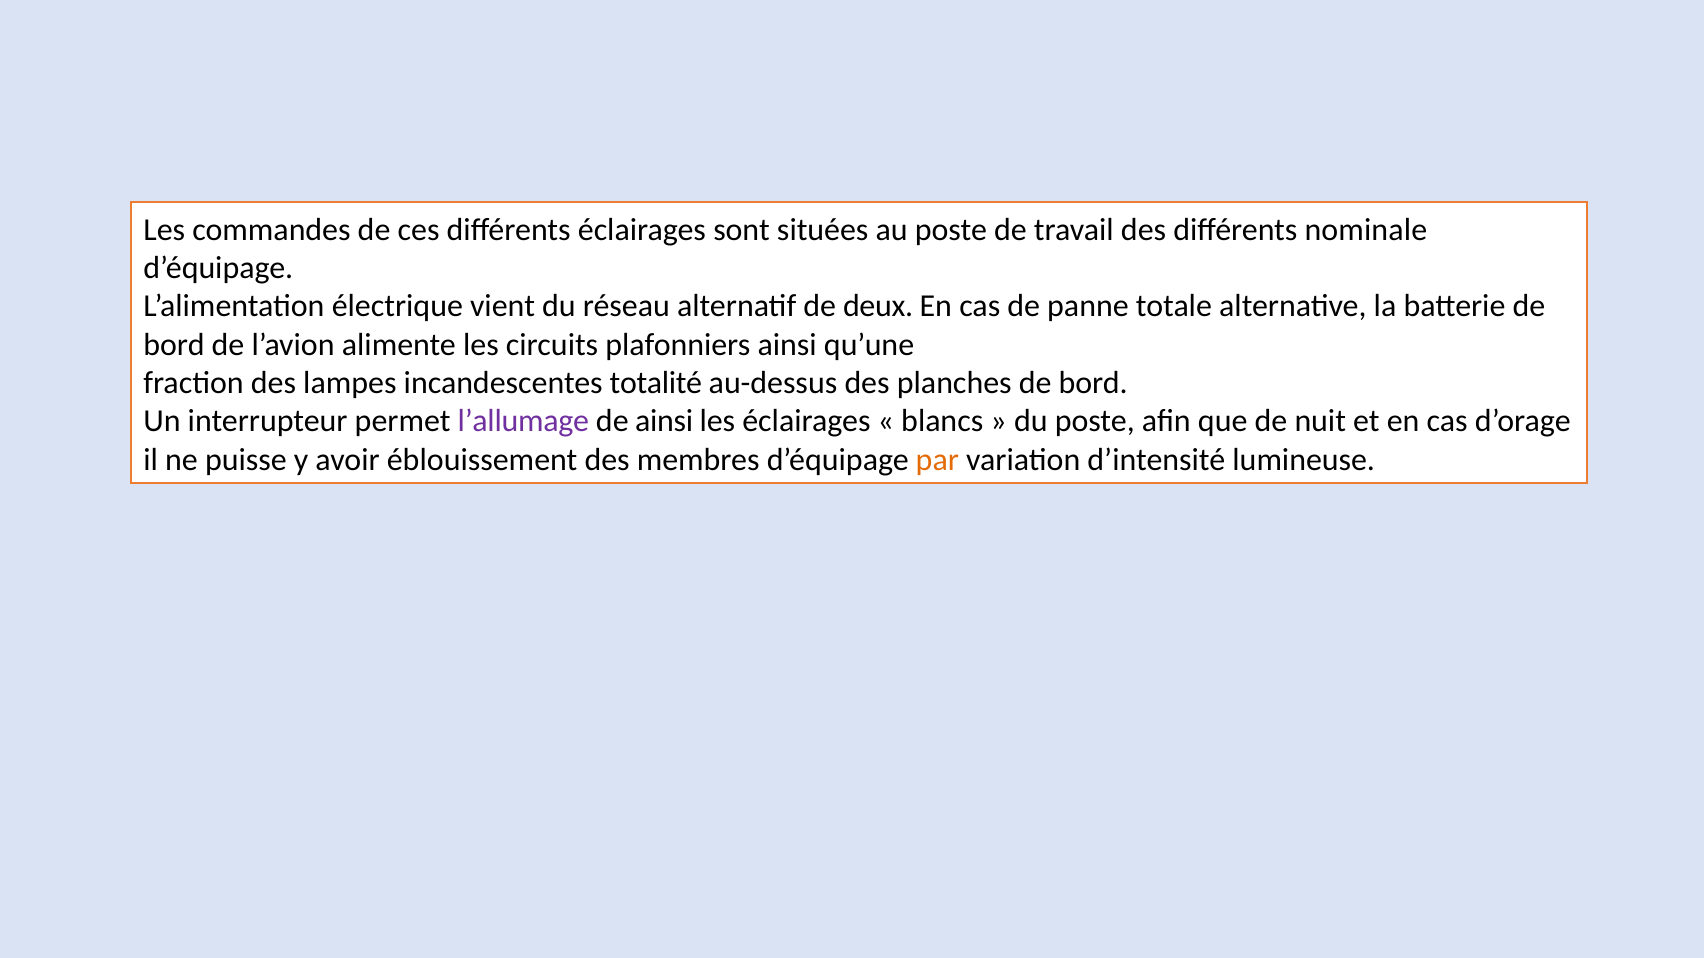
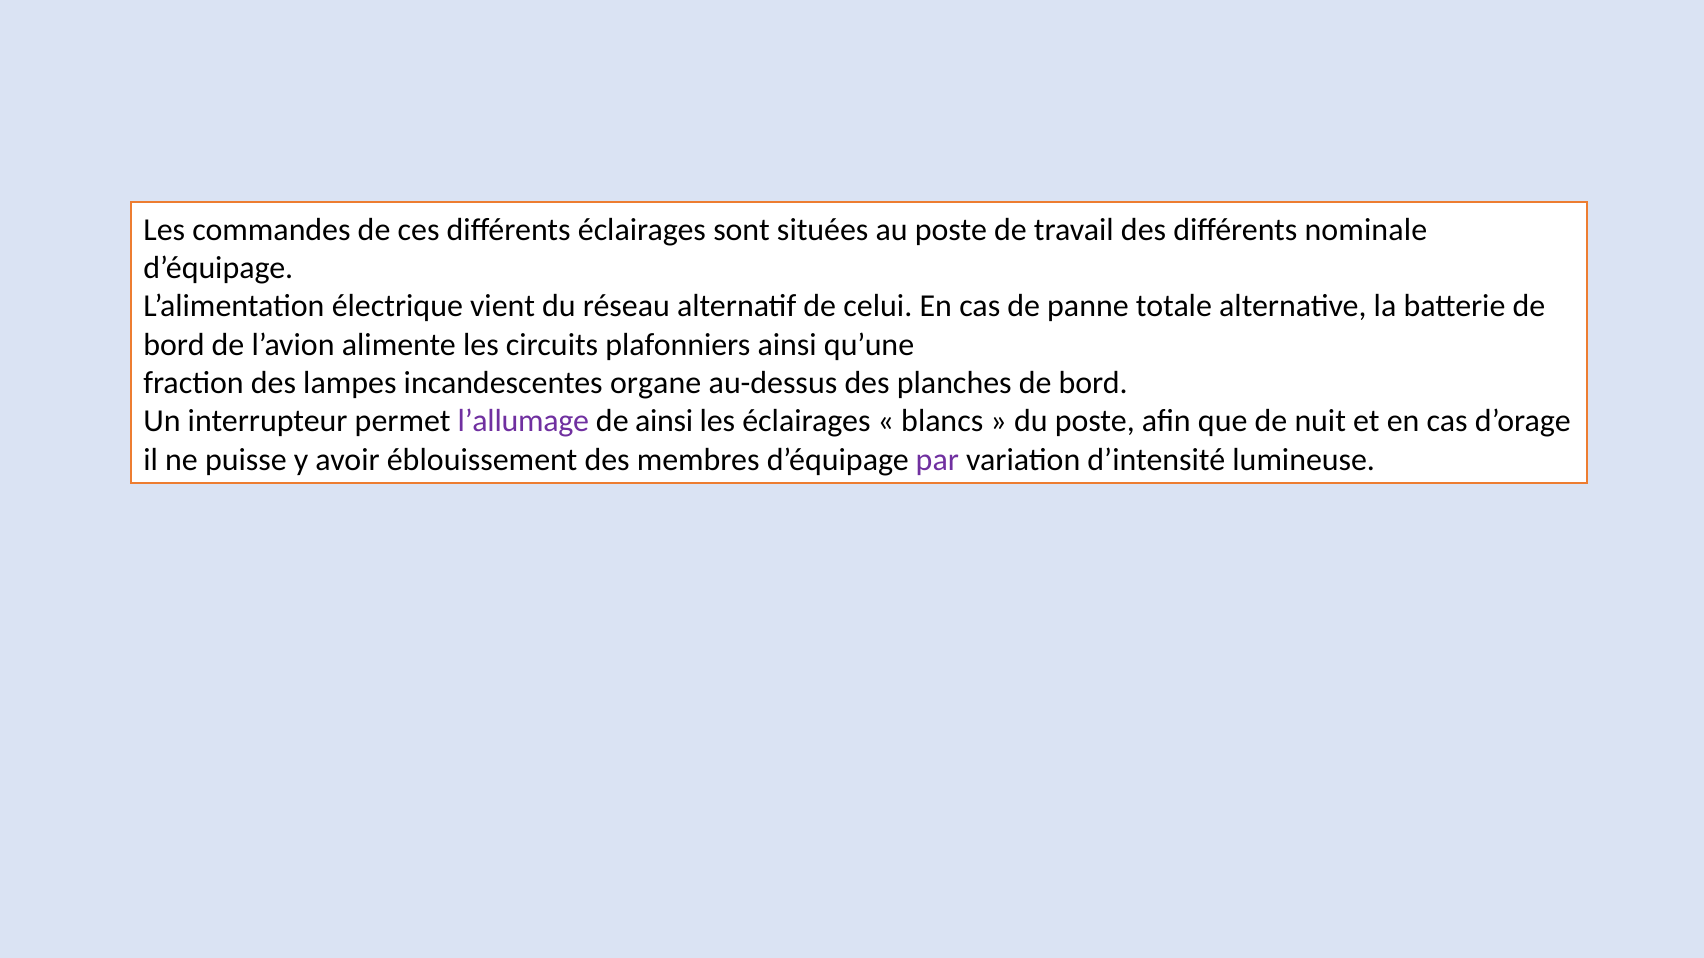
deux: deux -> celui (878, 306)
totalité: totalité -> organe (656, 383)
par colour: orange -> purple (937, 460)
